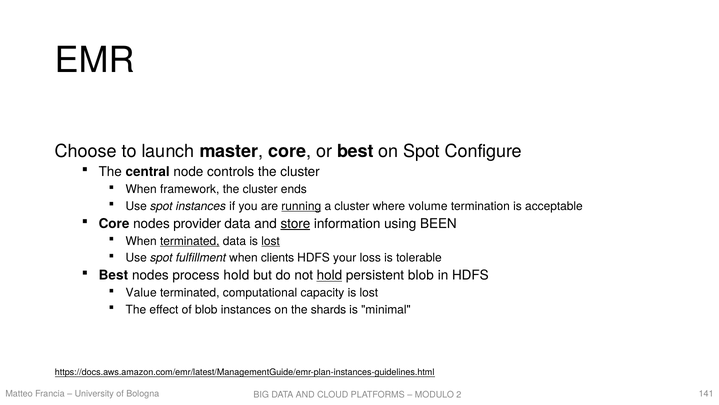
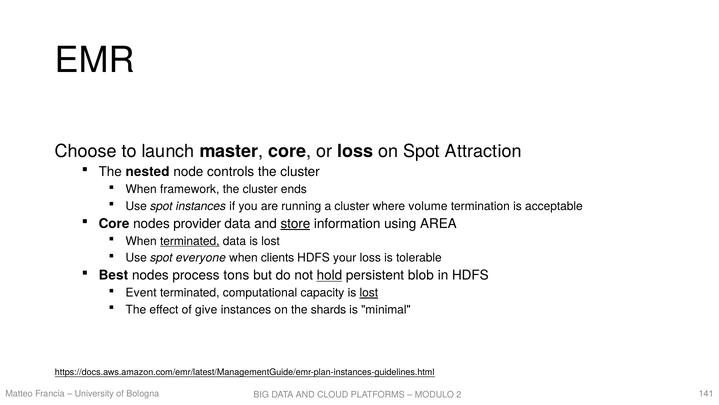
or best: best -> loss (355, 151)
Configure: Configure -> Attraction (483, 151)
central: central -> nested (148, 172)
running underline: present -> none (301, 206)
BEEN: BEEN -> AREA (438, 223)
lost underline: present -> none (271, 241)
fulfillment: fulfillment -> everyone (201, 258)
process hold: hold -> tons (236, 275)
Value: Value -> Event (141, 293)
lost underline: none -> present (369, 293)
of blob: blob -> give (206, 309)
